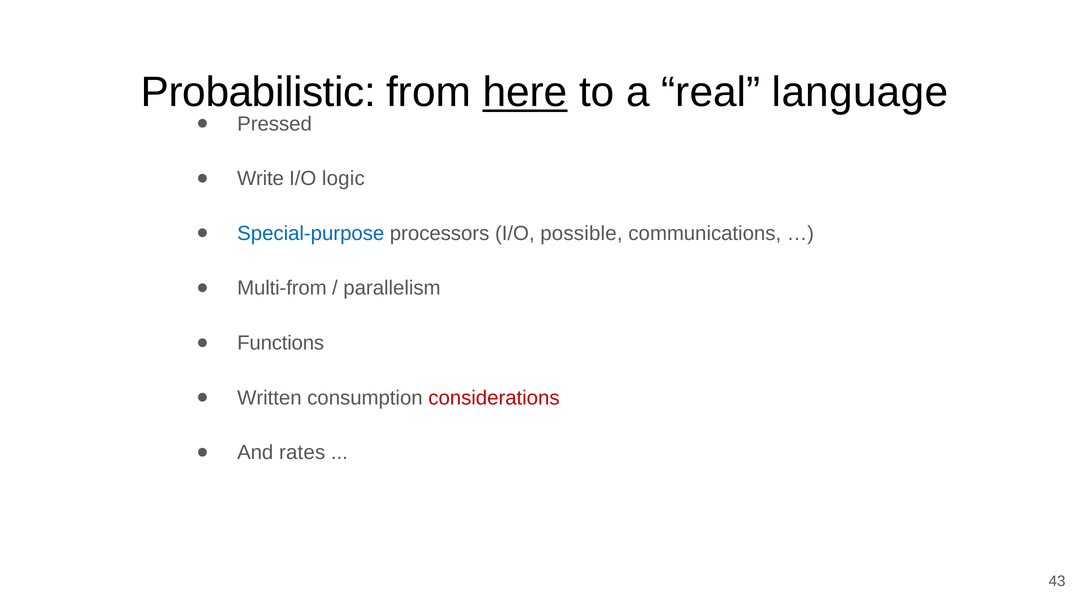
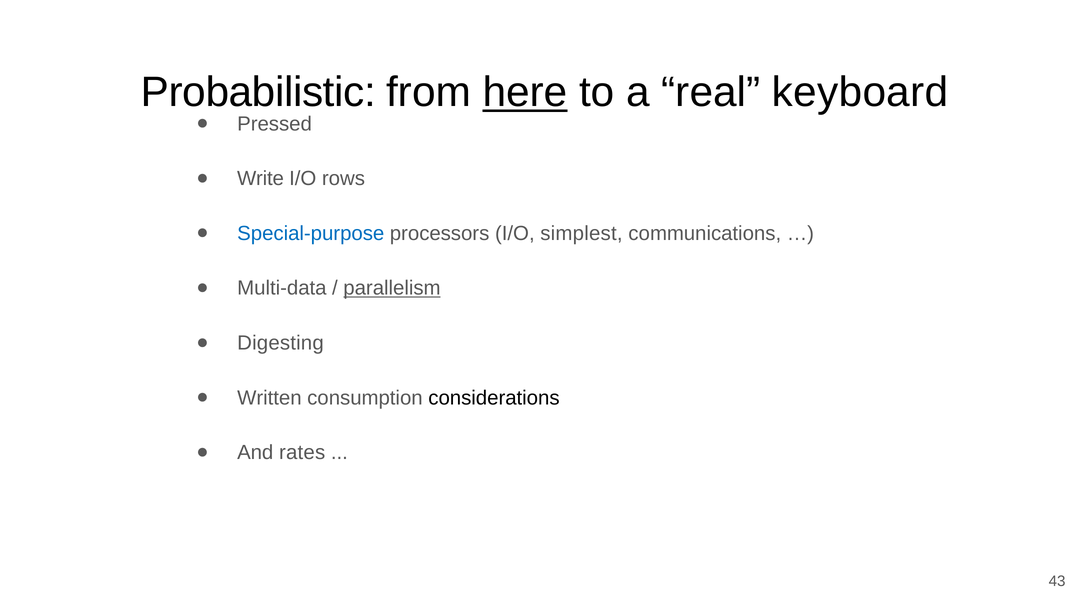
language: language -> keyboard (860, 92)
logic: logic -> rows (343, 179)
possible: possible -> simplest (581, 233)
Multi-from: Multi-from -> Multi-data (282, 288)
parallelism underline: none -> present (392, 288)
Functions: Functions -> Digesting (280, 343)
considerations colour: red -> black (494, 398)
